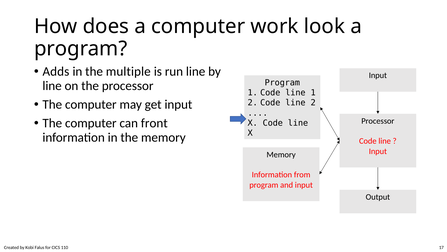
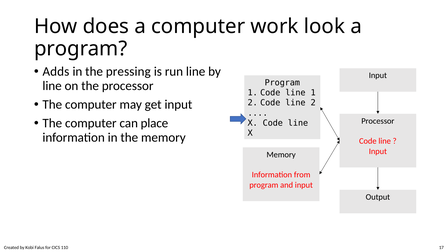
multiple: multiple -> pressing (128, 72)
front: front -> place (154, 123)
